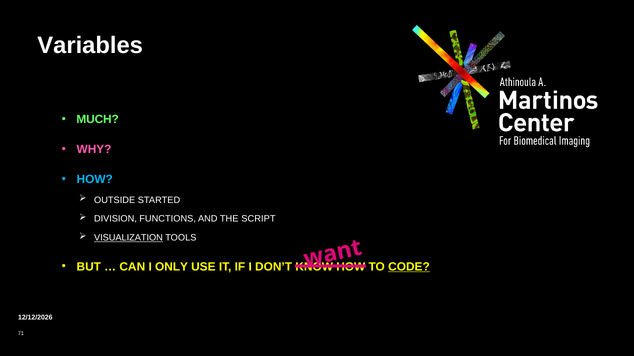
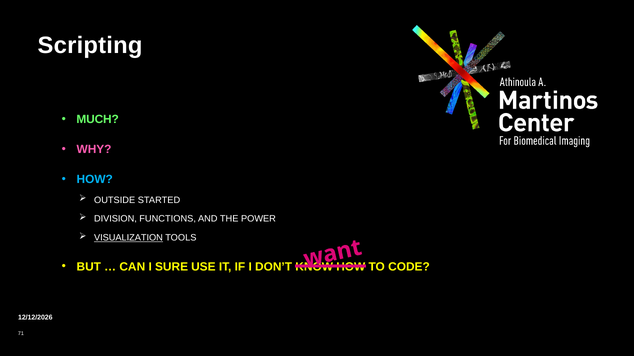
Variables: Variables -> Scripting (90, 46)
SCRIPT: SCRIPT -> POWER (259, 219)
ONLY: ONLY -> SURE (172, 267)
CODE underline: present -> none (409, 267)
